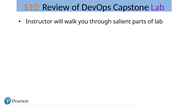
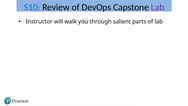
S10 colour: orange -> blue (32, 7)
